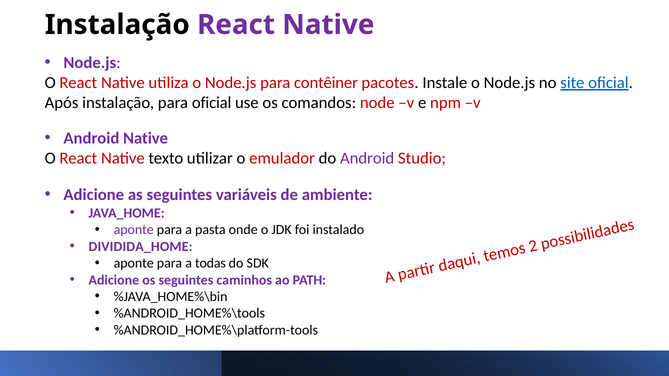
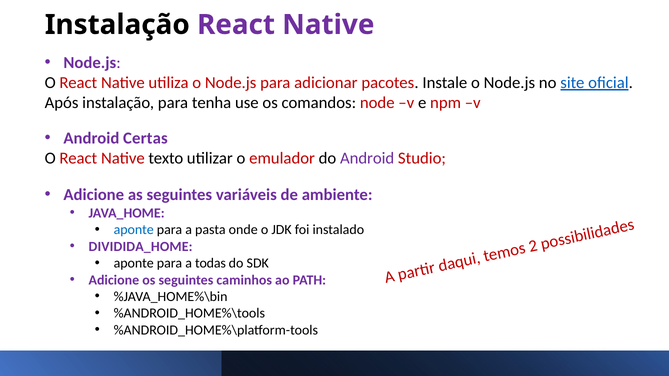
contêiner: contêiner -> adicionar (326, 83)
para oficial: oficial -> tenha (212, 103)
Android Native: Native -> Certas (145, 138)
aponte colour: purple -> blue (134, 230)
